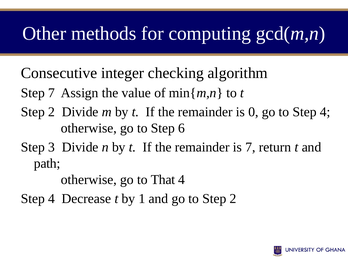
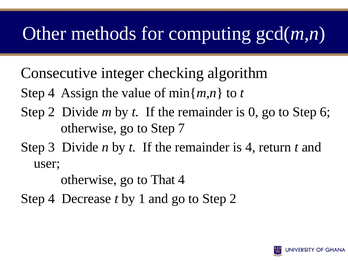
7: 7 -> 4 (52, 93)
to Step 4: 4 -> 6 (325, 112)
6: 6 -> 7 (182, 128)
is 7: 7 -> 4 (250, 147)
path: path -> user (47, 163)
